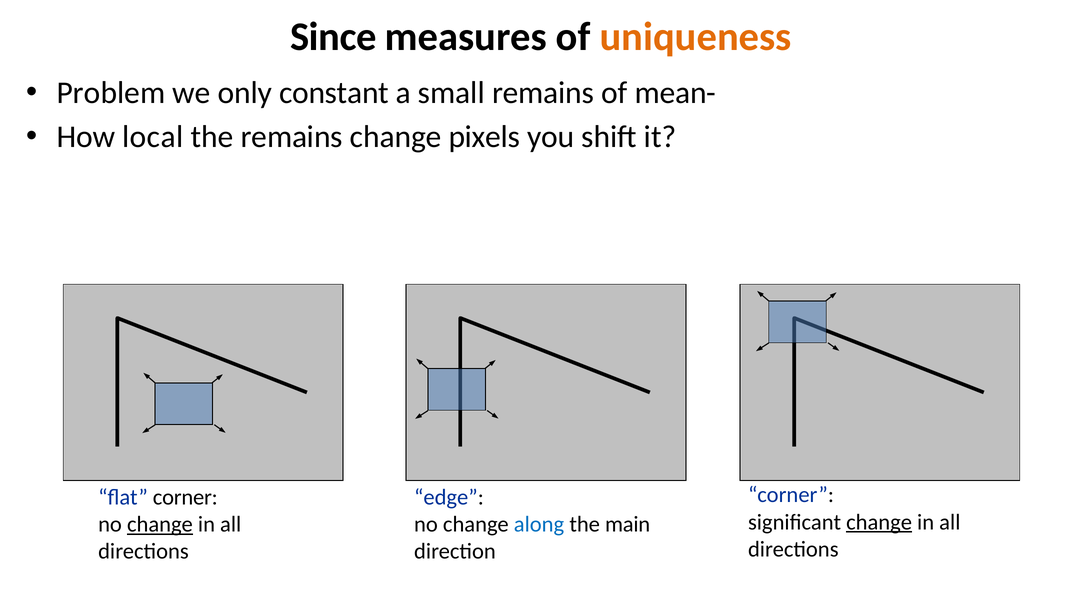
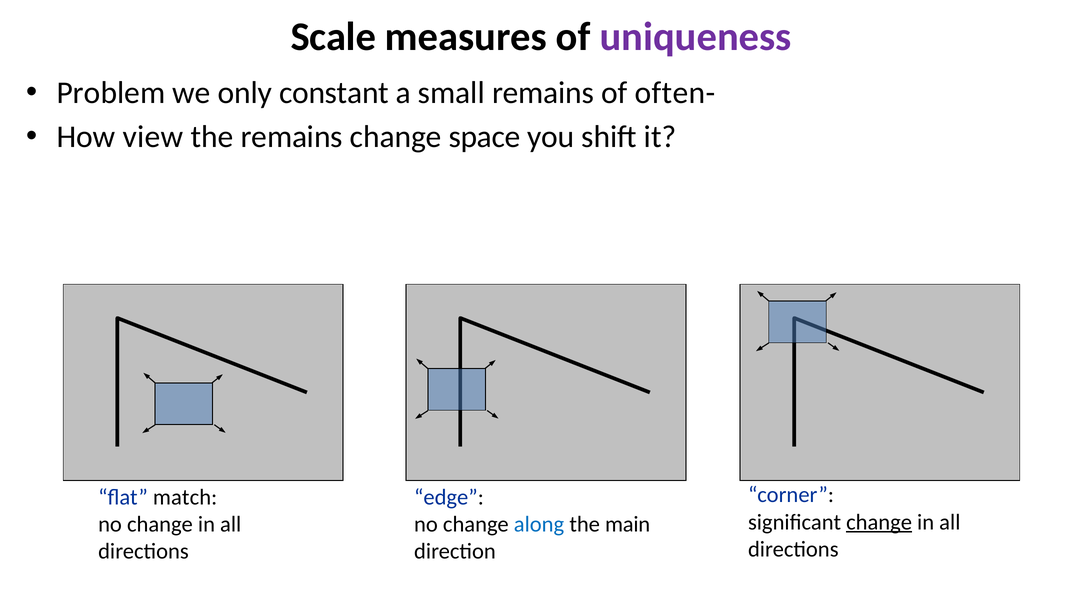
Since: Since -> Scale (333, 37)
uniqueness colour: orange -> purple (696, 37)
mean-: mean- -> often- (675, 93)
local: local -> view (153, 137)
pixels: pixels -> space (484, 137)
flat corner: corner -> match (185, 497)
change underline: present -> none (160, 525)
